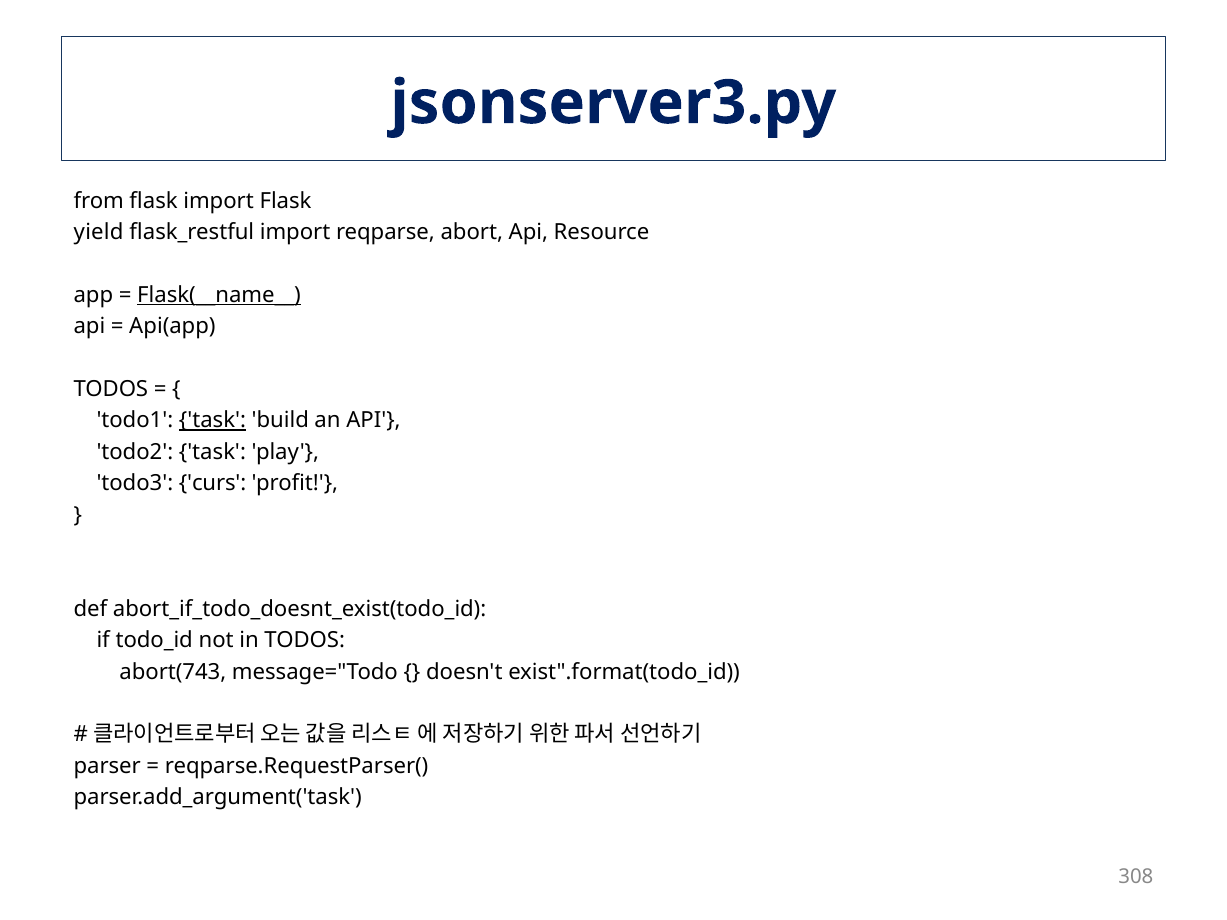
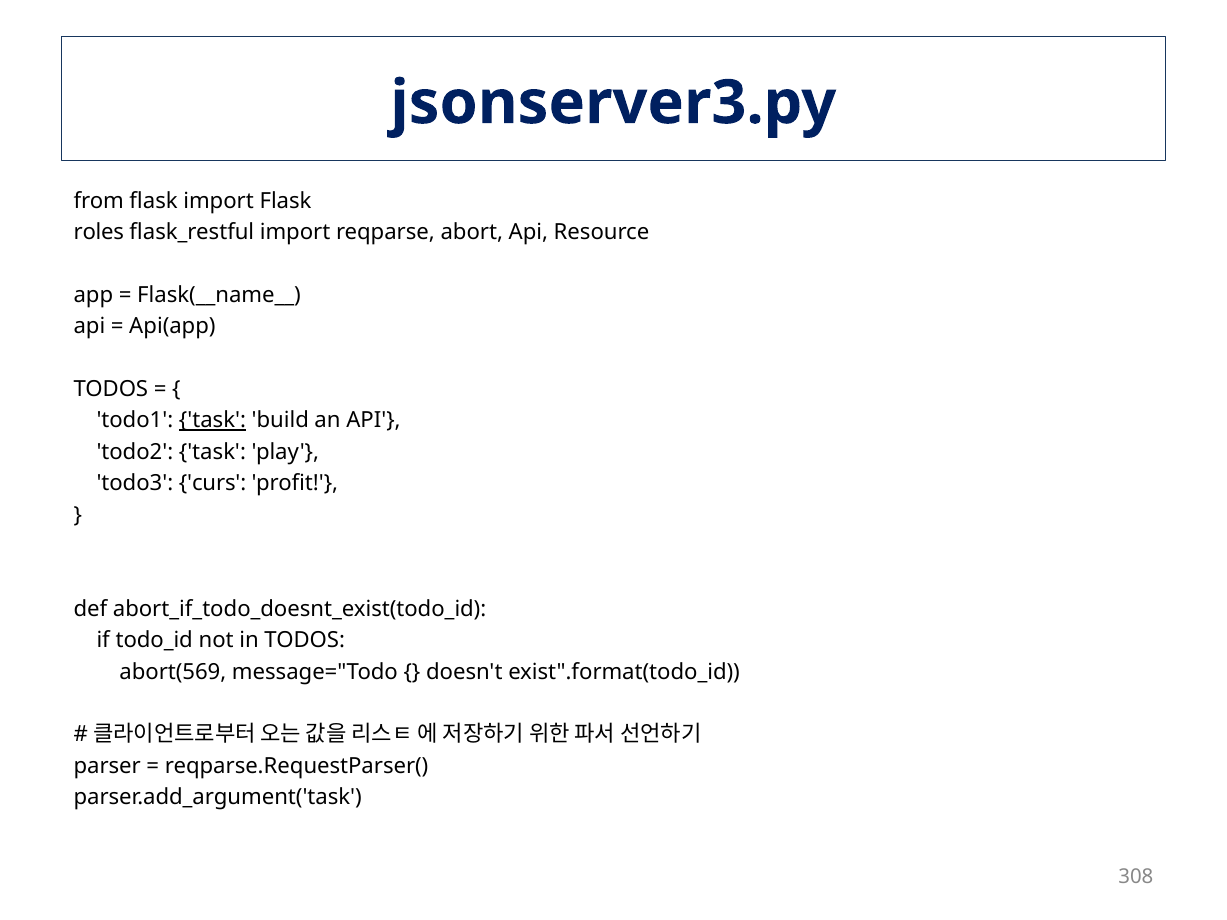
yield: yield -> roles (99, 232)
Flask(__name__ underline: present -> none (219, 295)
abort(743: abort(743 -> abort(569 (173, 672)
